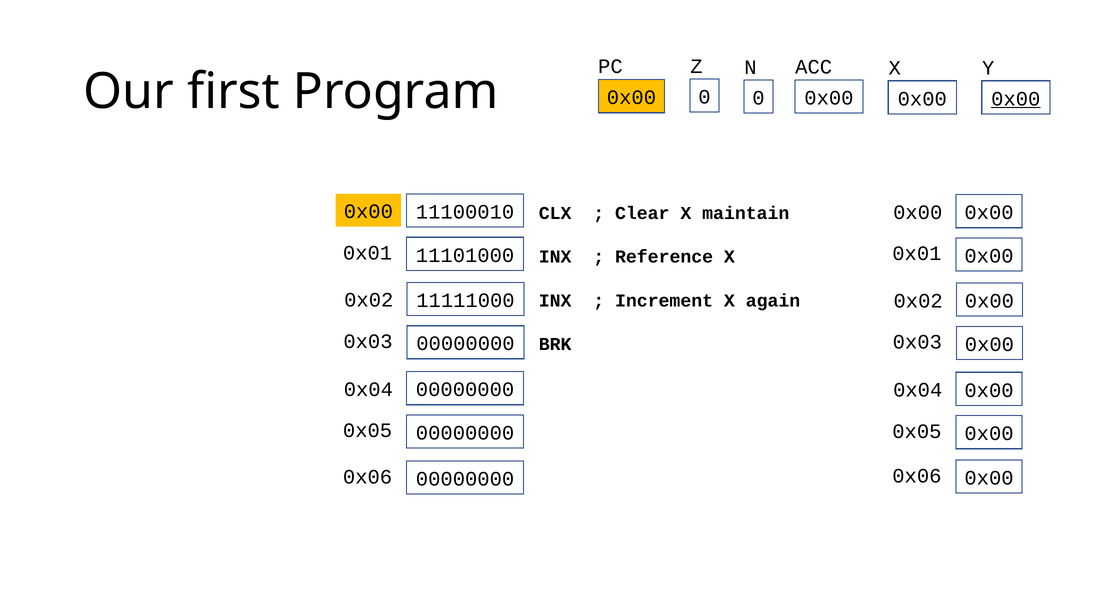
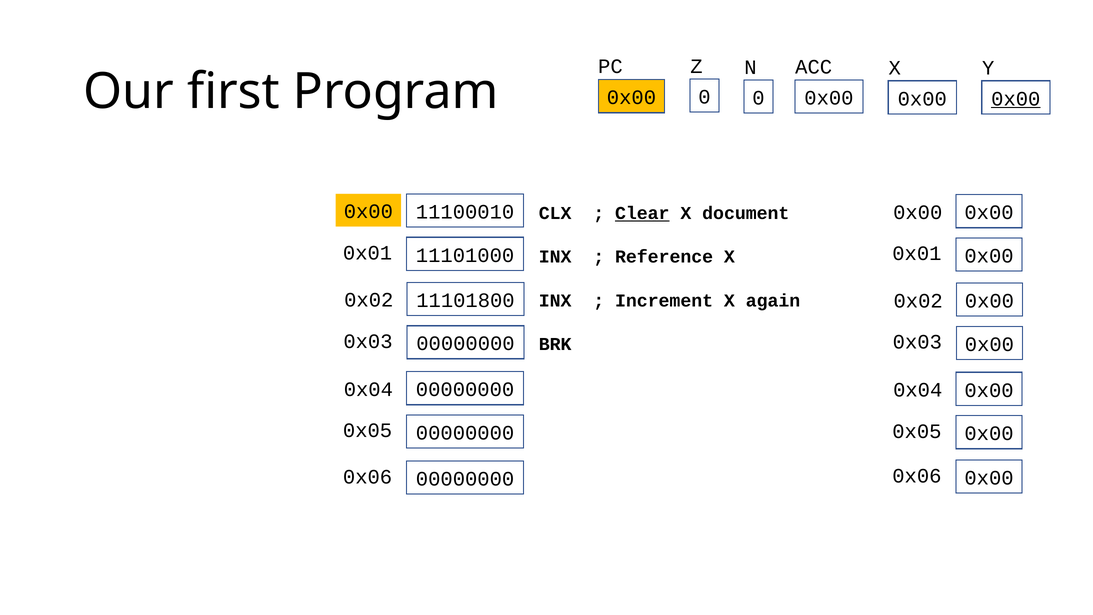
Clear underline: none -> present (642, 213)
maintain: maintain -> document (746, 213)
11111000: 11111000 -> 11101800 (465, 300)
